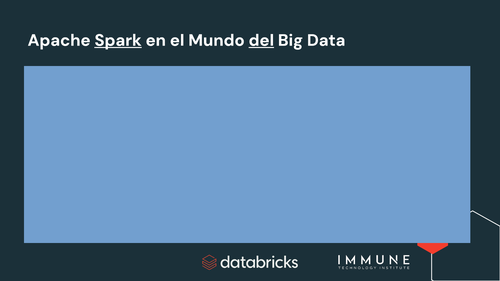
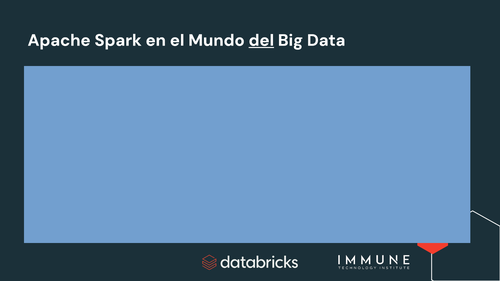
Spark underline: present -> none (118, 40)
